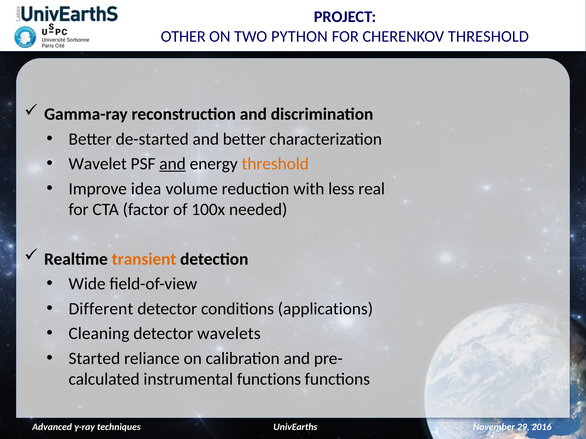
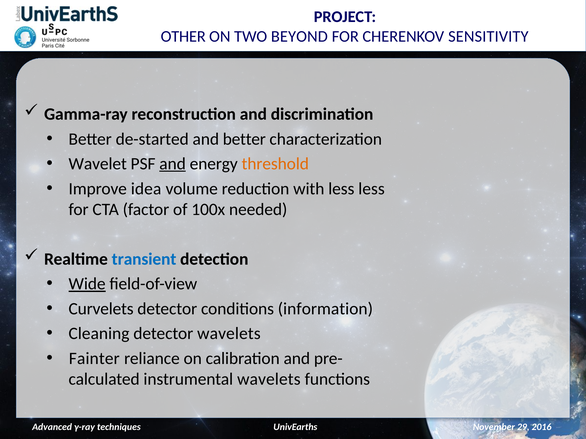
PYTHON: PYTHON -> BEYOND (299, 36)
CHERENKOV THRESHOLD: THRESHOLD -> SENSITIVITY (488, 36)
less real: real -> less (371, 189)
transient colour: orange -> blue (144, 259)
Wide underline: none -> present (87, 284)
Different: Different -> Curvelets (101, 309)
applications: applications -> information (325, 309)
Started: Started -> Fainter (94, 359)
instrumental functions: functions -> wavelets (269, 380)
